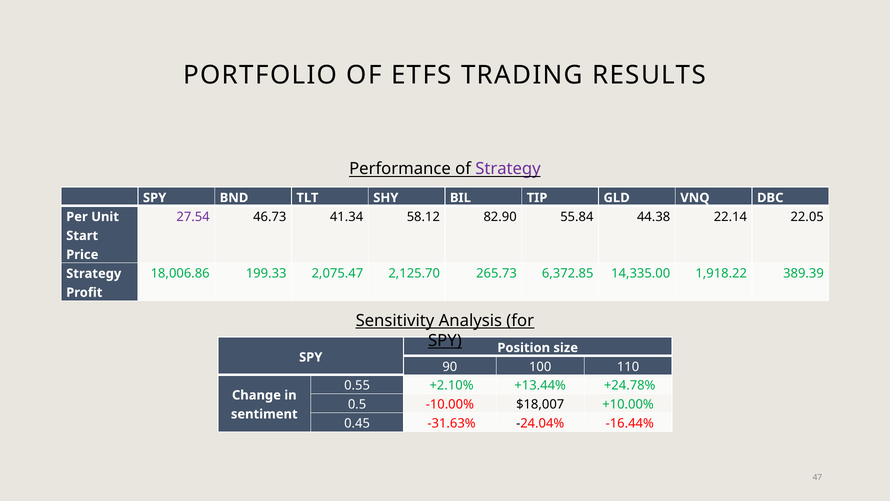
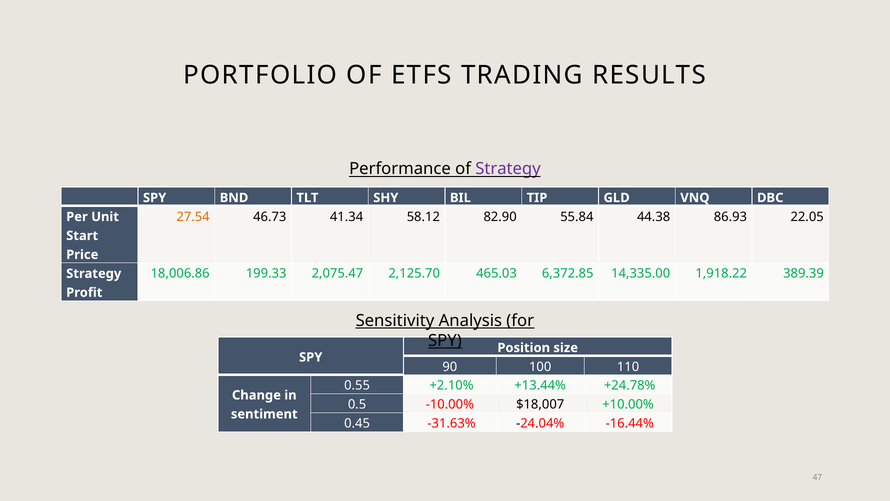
27.54 colour: purple -> orange (193, 217)
22.14: 22.14 -> 86.93 (730, 217)
265.73: 265.73 -> 465.03 (497, 273)
